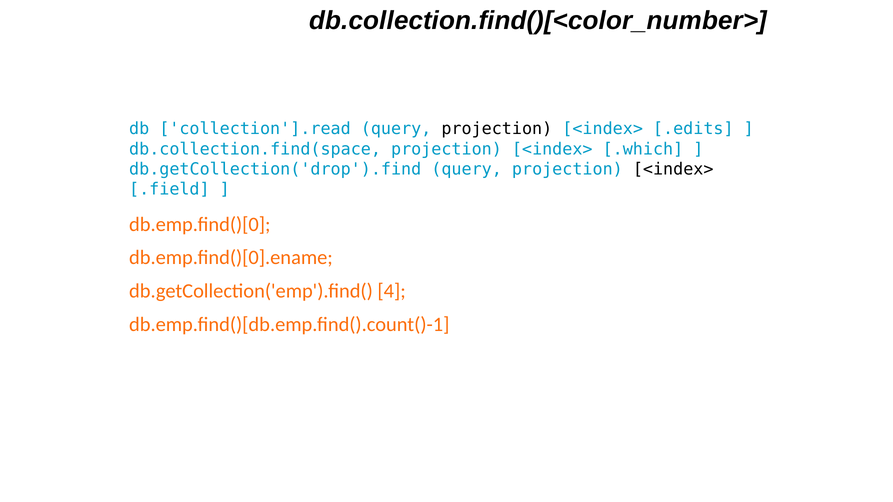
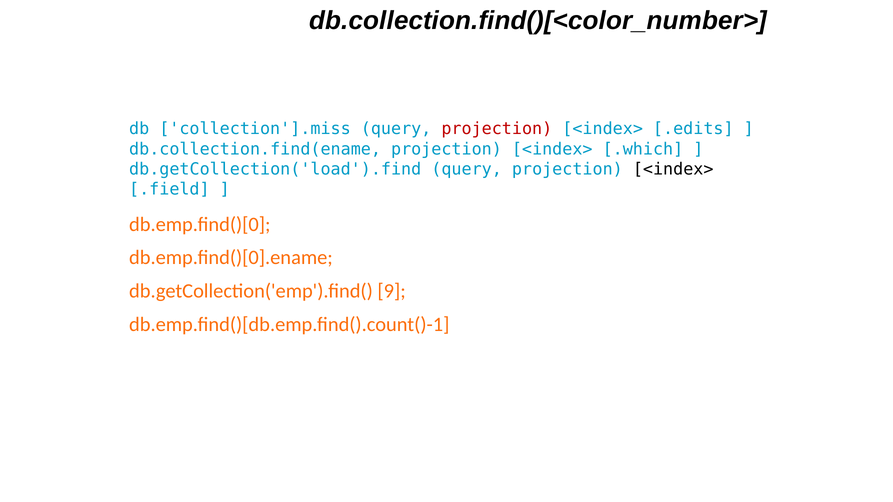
collection'].read: collection'].read -> collection'].miss (255, 129)
projection colour: black -> red (497, 129)
db.collection.find(space: db.collection.find(space -> db.collection.find(ename (255, 149)
db.getCollection('drop').find: db.getCollection('drop').find -> db.getCollection('load').find (275, 169)
4: 4 -> 9 (392, 291)
